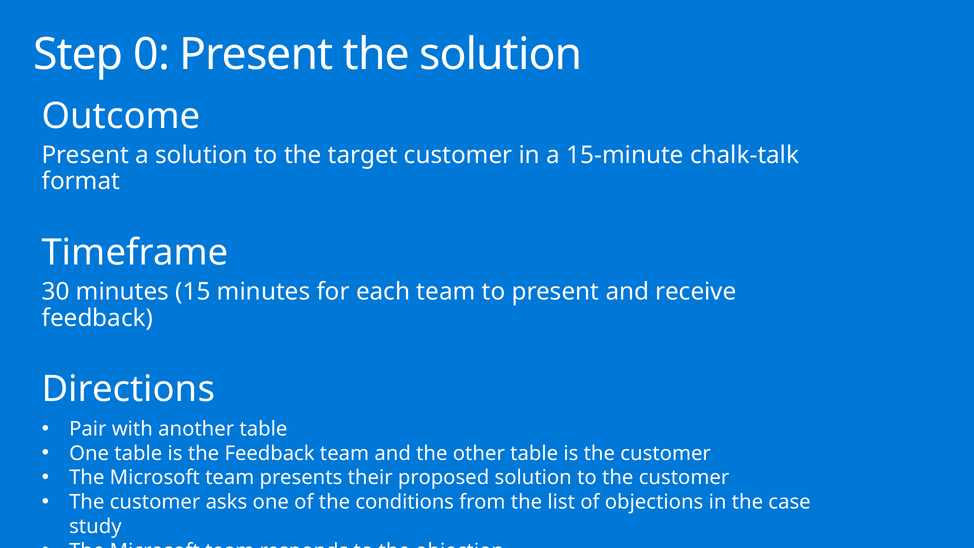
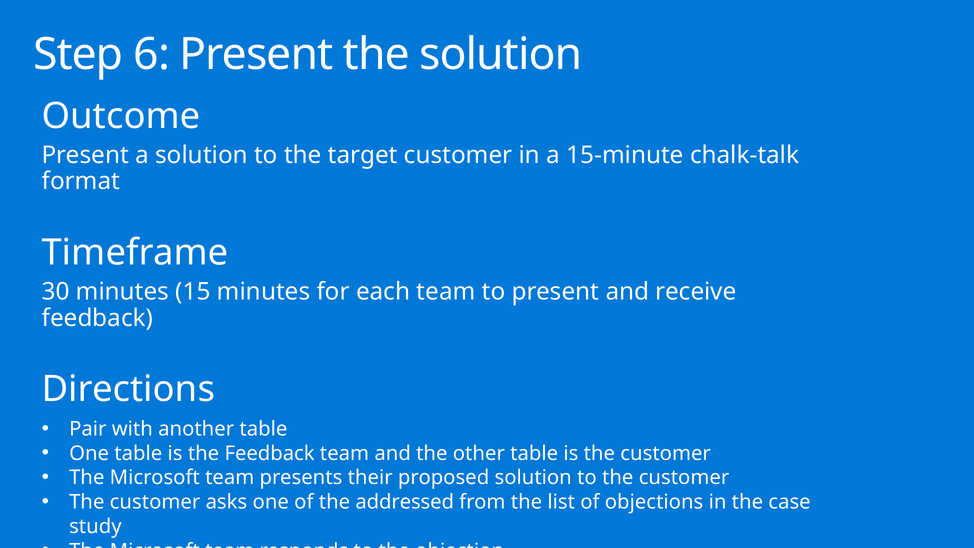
0: 0 -> 6 (152, 54)
conditions: conditions -> addressed (405, 502)
